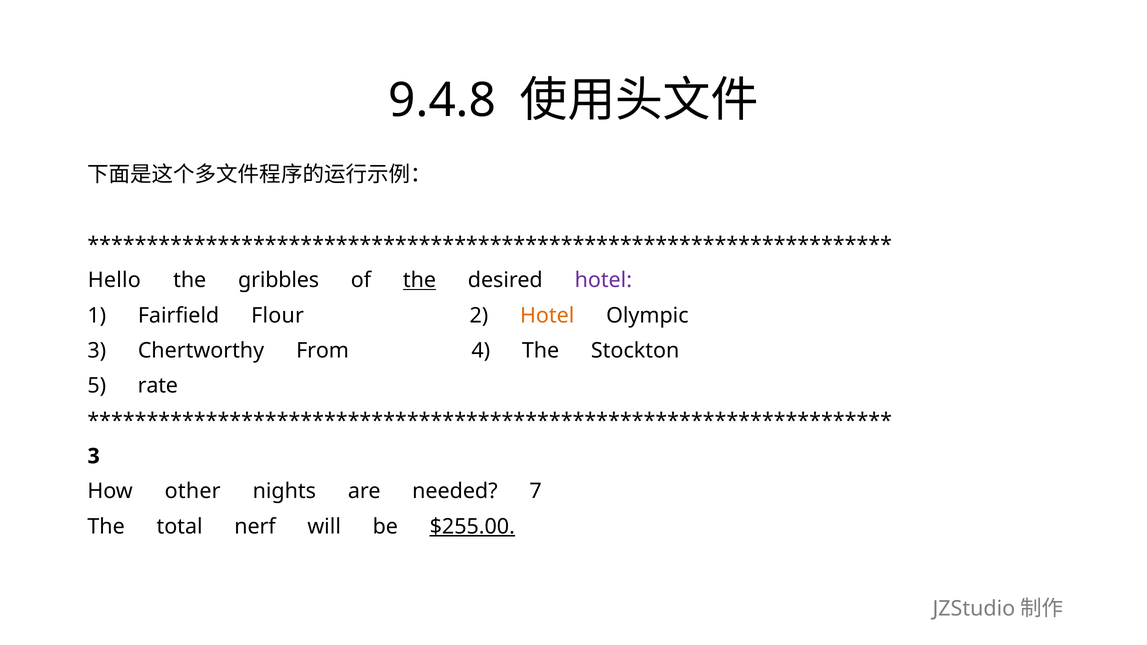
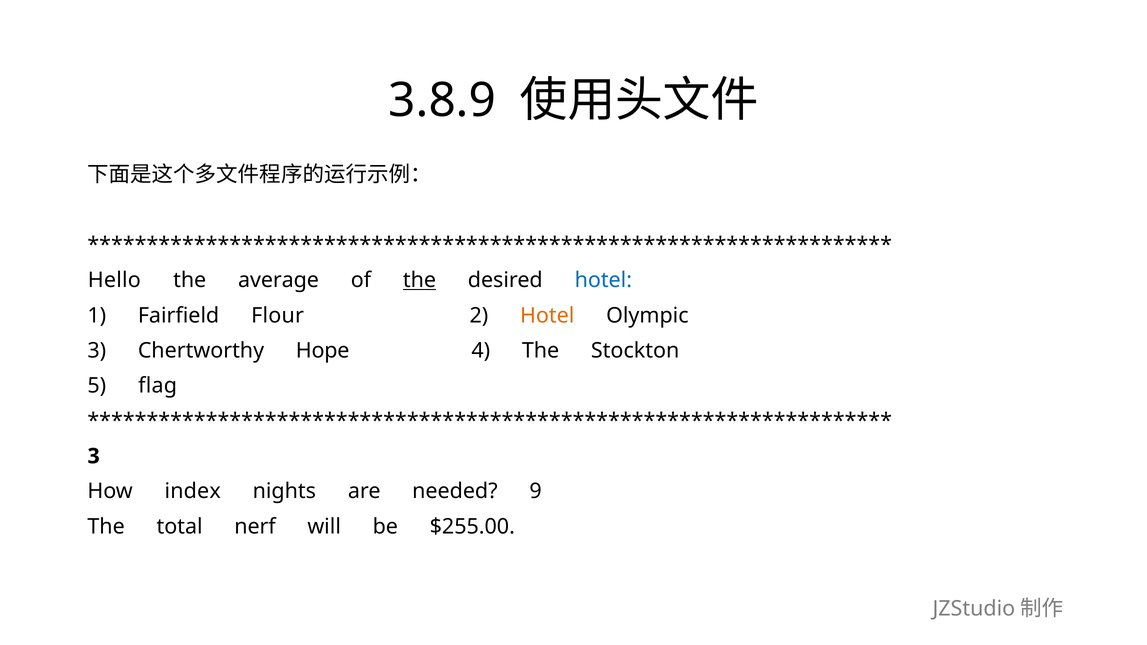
9.4.8: 9.4.8 -> 3.8.9 (442, 100)
gribbles: gribbles -> average (279, 280)
hotel colour: purple -> blue (603, 280)
From: From -> Hope (323, 351)
rate: rate -> flag (158, 386)
other: other -> index (193, 492)
7: 7 -> 9 (536, 492)
$255.00 underline: present -> none (472, 527)
